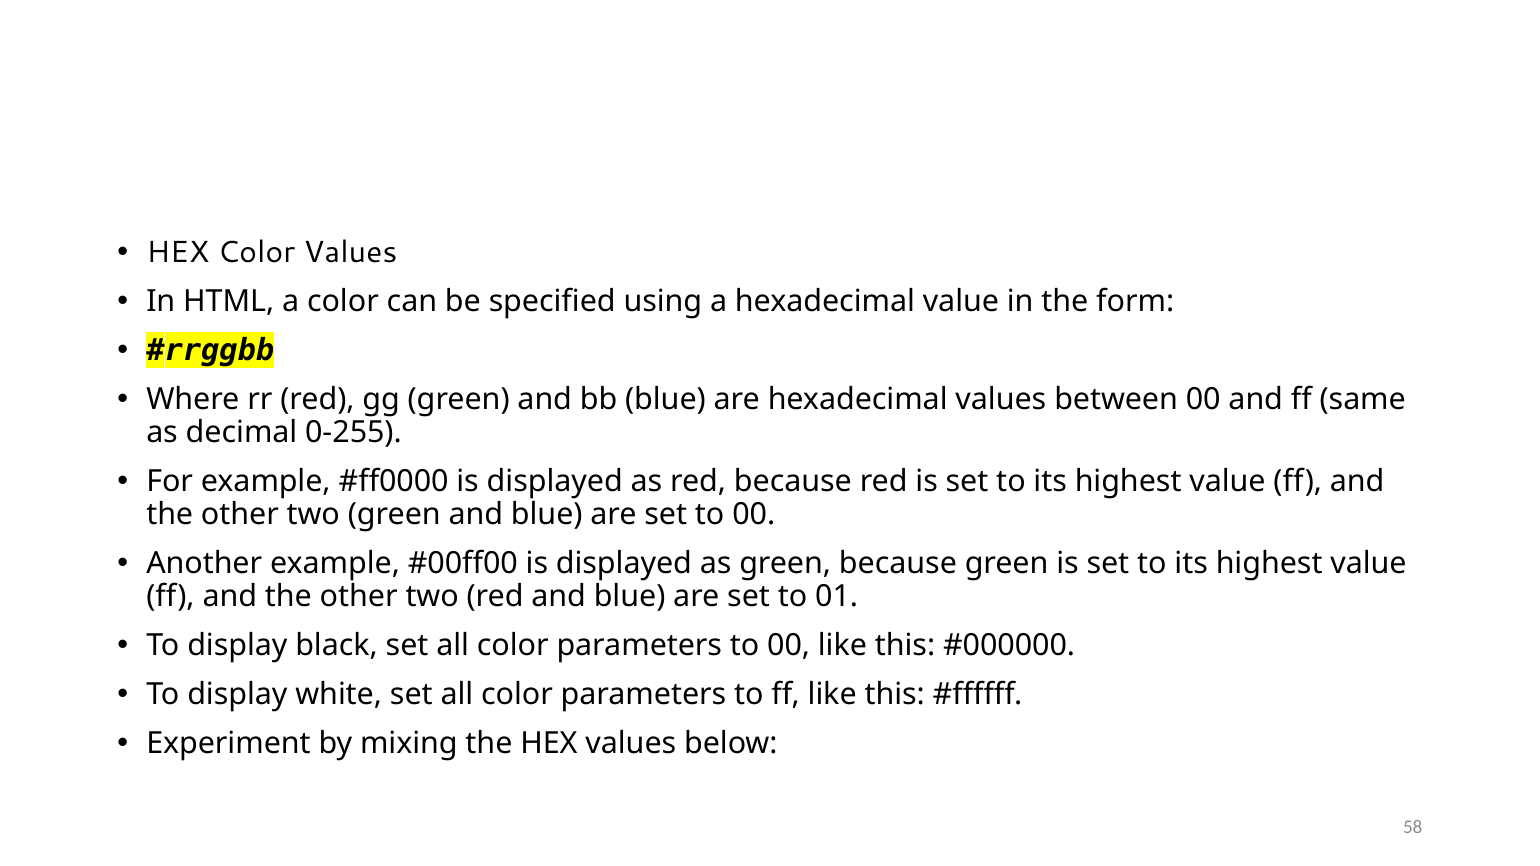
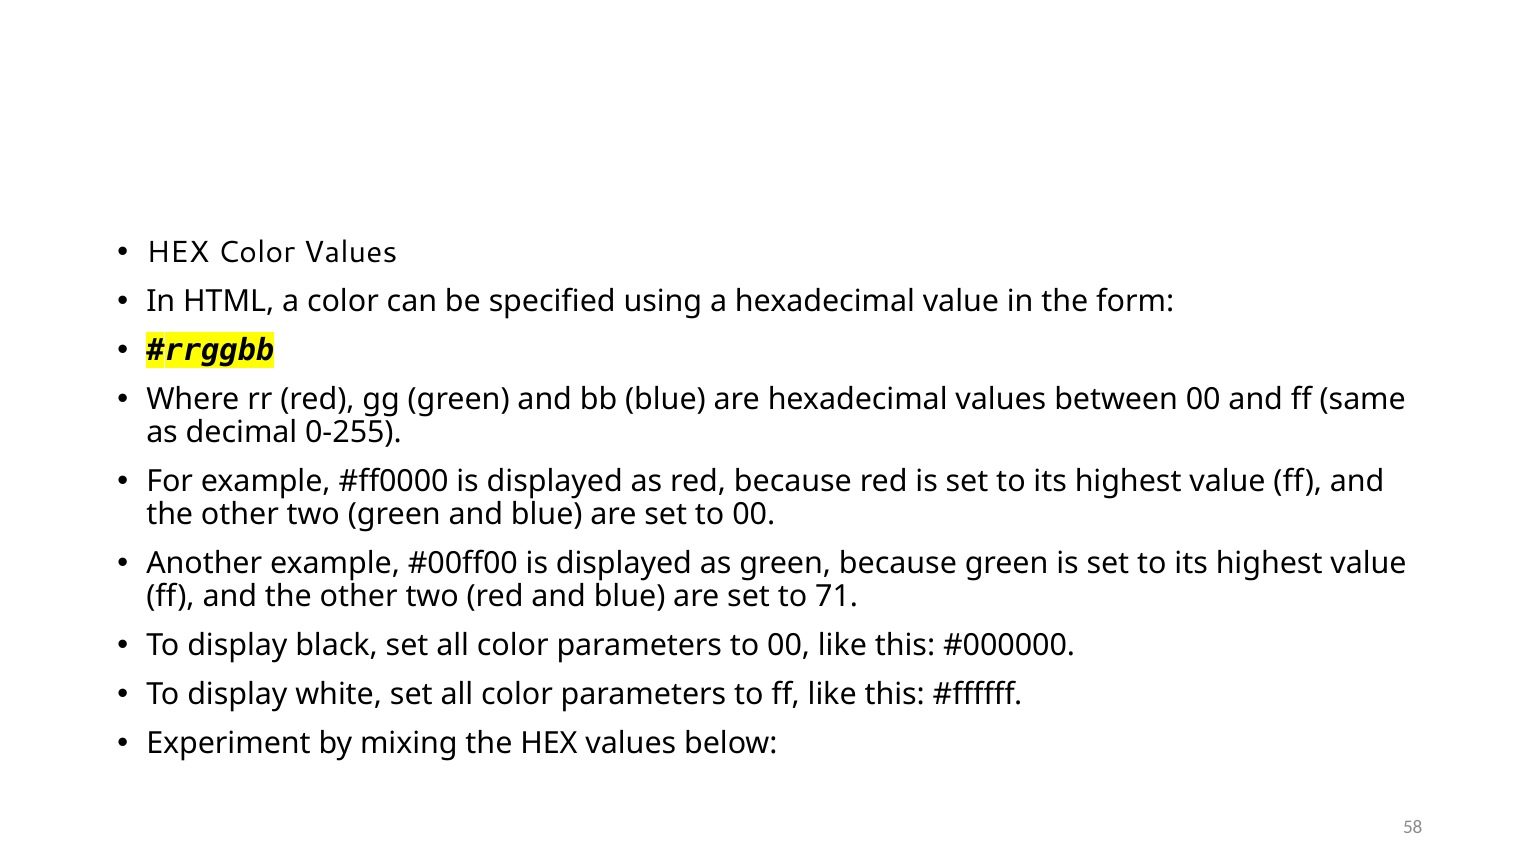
01: 01 -> 71 (837, 596)
